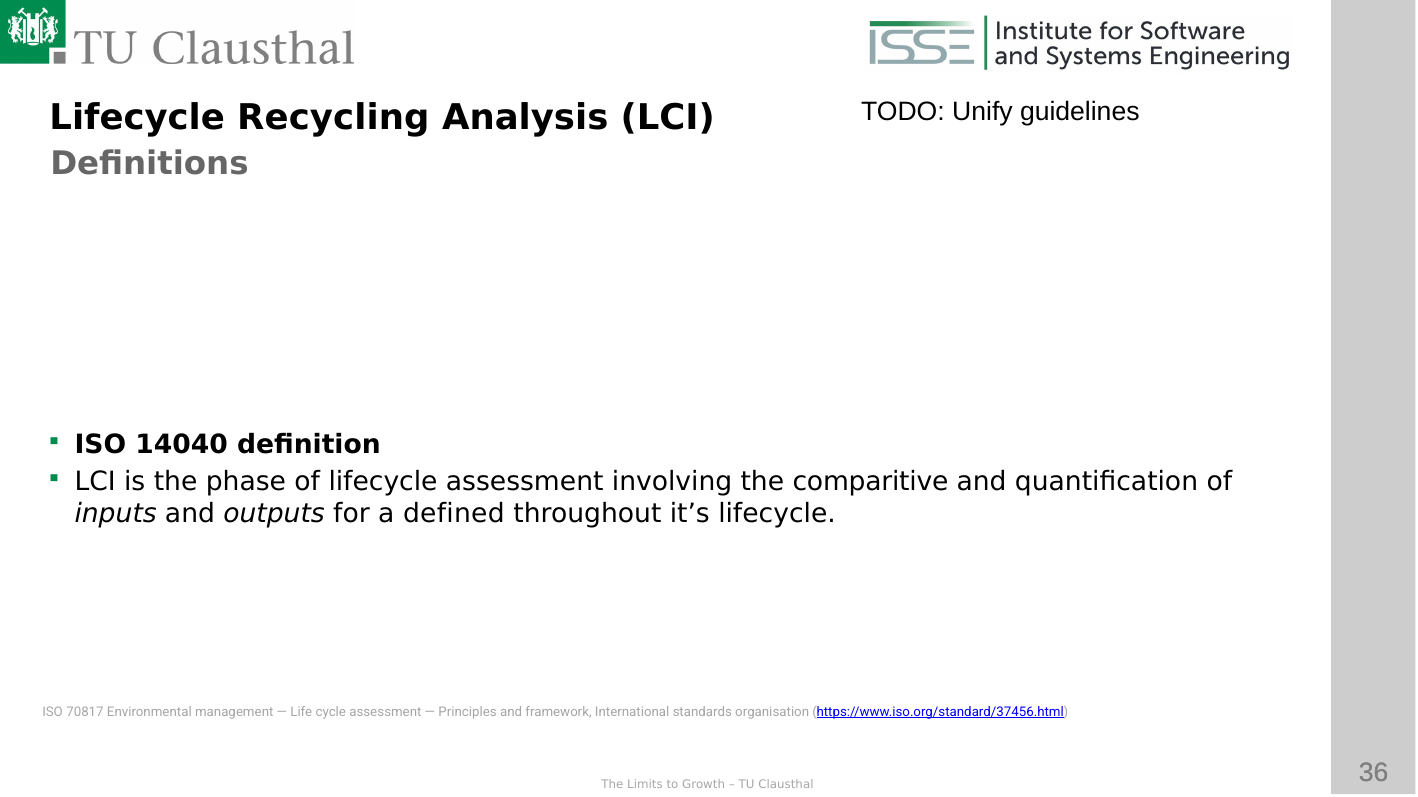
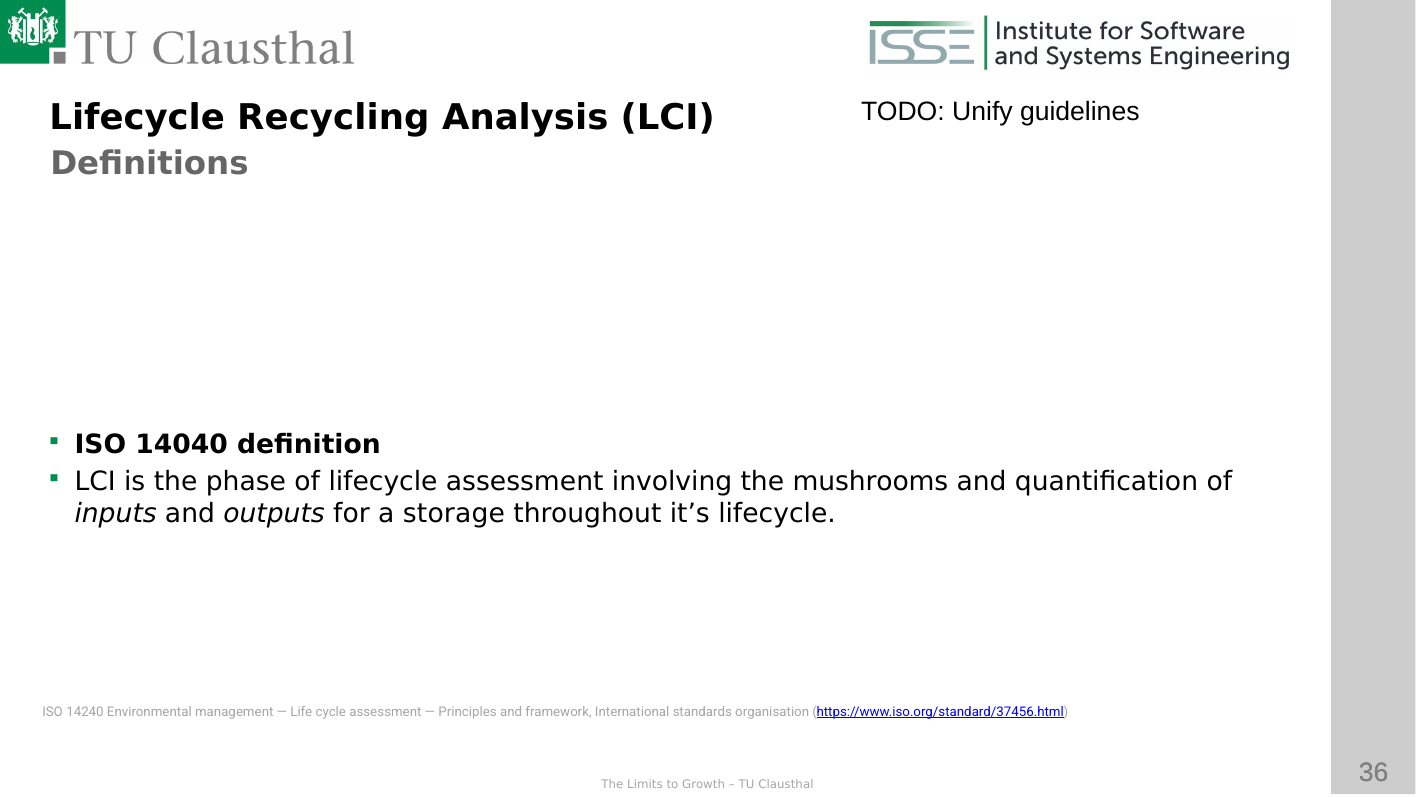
comparitive: comparitive -> mushrooms (870, 482)
defined: defined -> storage (454, 514)
70817: 70817 -> 14240 (85, 712)
